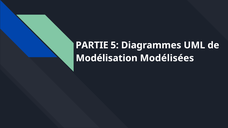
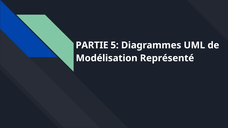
Modélisées: Modélisées -> Représenté (167, 58)
